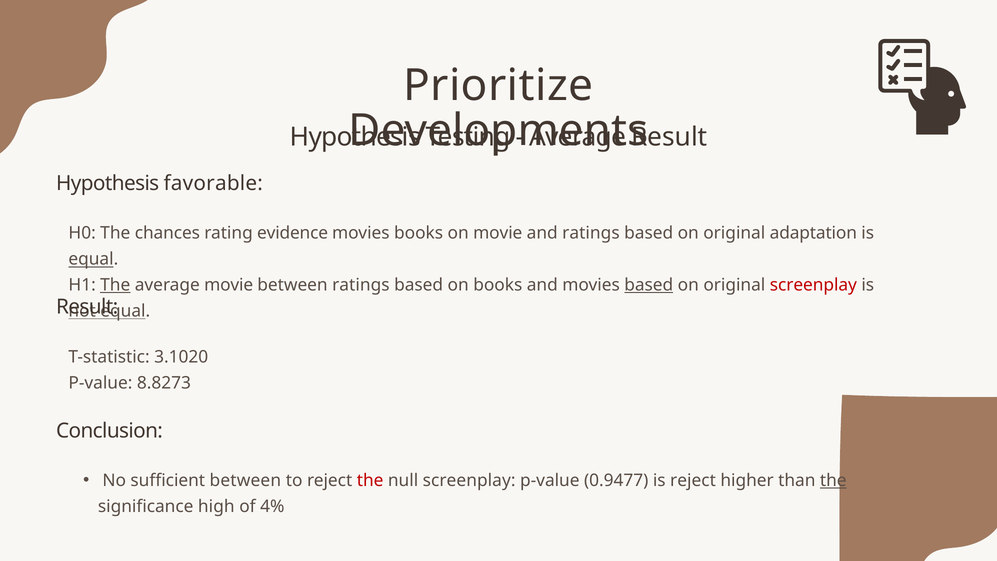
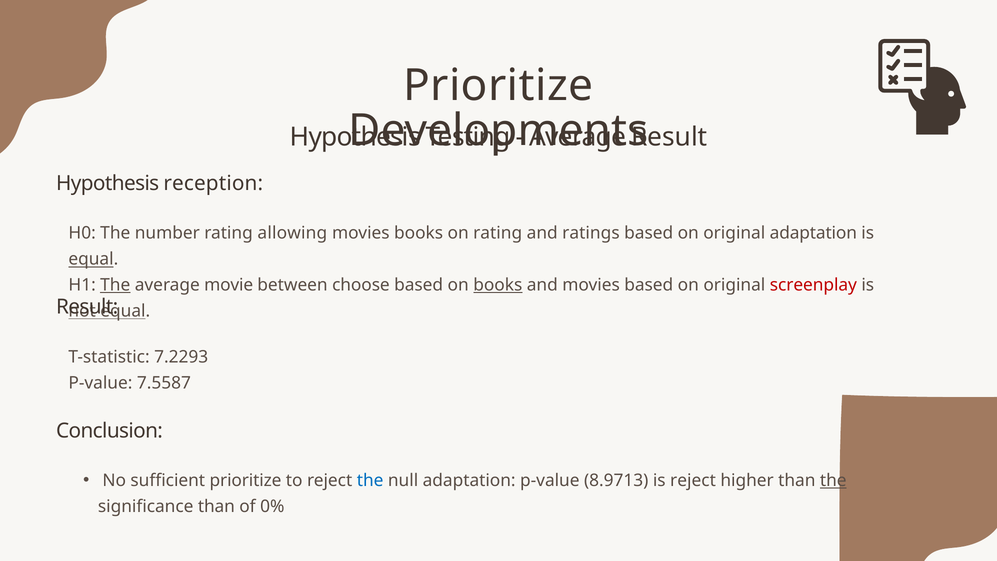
favorable: favorable -> reception (213, 183)
chances: chances -> number (167, 233)
evidence: evidence -> allowing (292, 233)
on movie: movie -> rating (498, 233)
between ratings: ratings -> choose (361, 285)
books underline: none -> present (498, 285)
based underline: present -> none (649, 285)
3.1020: 3.1020 -> 7.2293 (181, 357)
8.8273: 8.8273 -> 7.5587 (164, 383)
sufficient between: between -> prioritize (246, 481)
the colour: red -> blue (370, 481)
null screenplay: screenplay -> adaptation (469, 481)
0.9477: 0.9477 -> 8.9713 (616, 481)
significance high: high -> than (216, 507)
4%: 4% -> 0% (272, 507)
